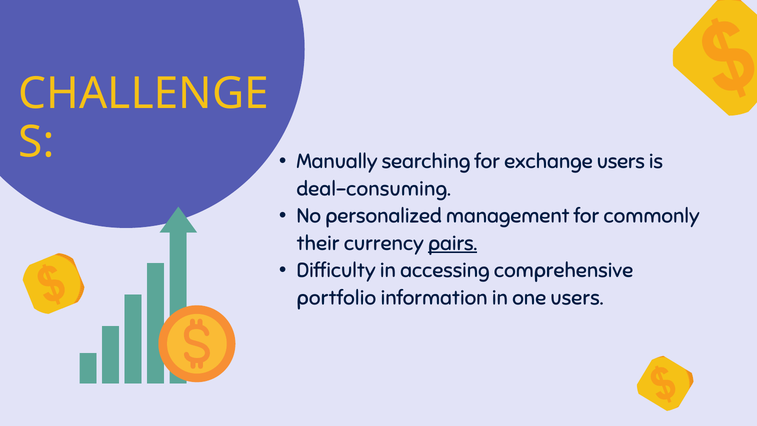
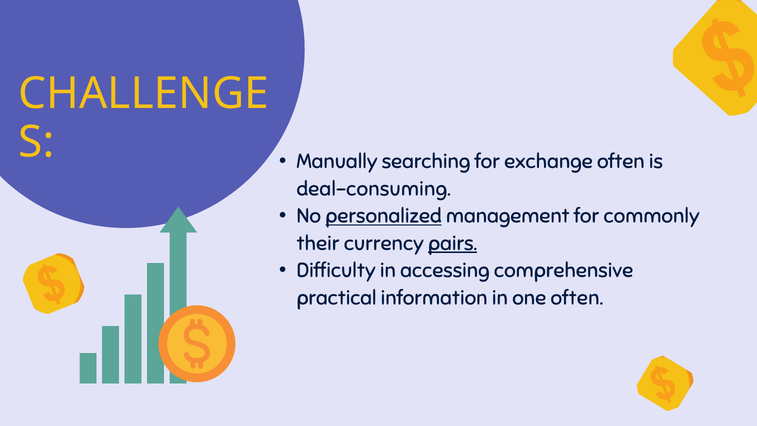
exchange users: users -> often (621, 162)
personalized underline: none -> present (383, 216)
portfolio: portfolio -> practical (337, 298)
one users: users -> often (577, 298)
